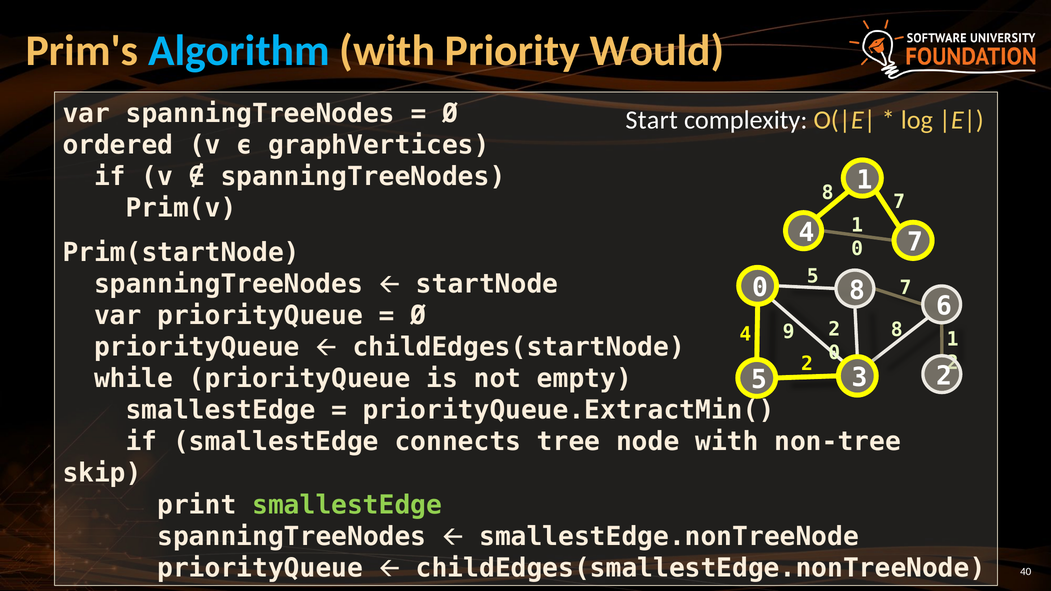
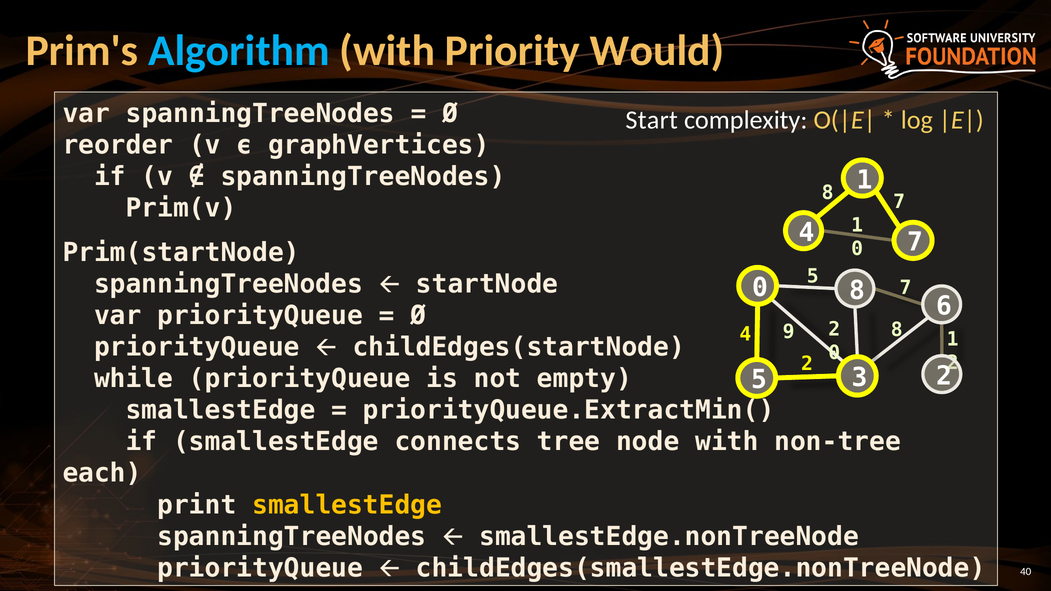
ordered: ordered -> reorder (118, 145)
skip: skip -> each (102, 474)
smallestEdge colour: light green -> yellow (347, 505)
